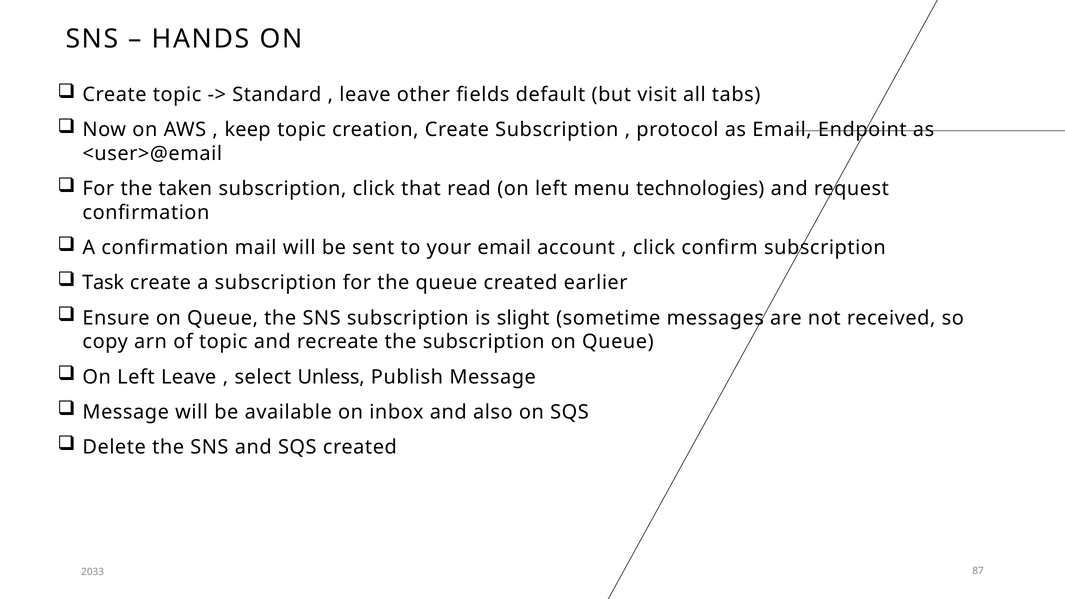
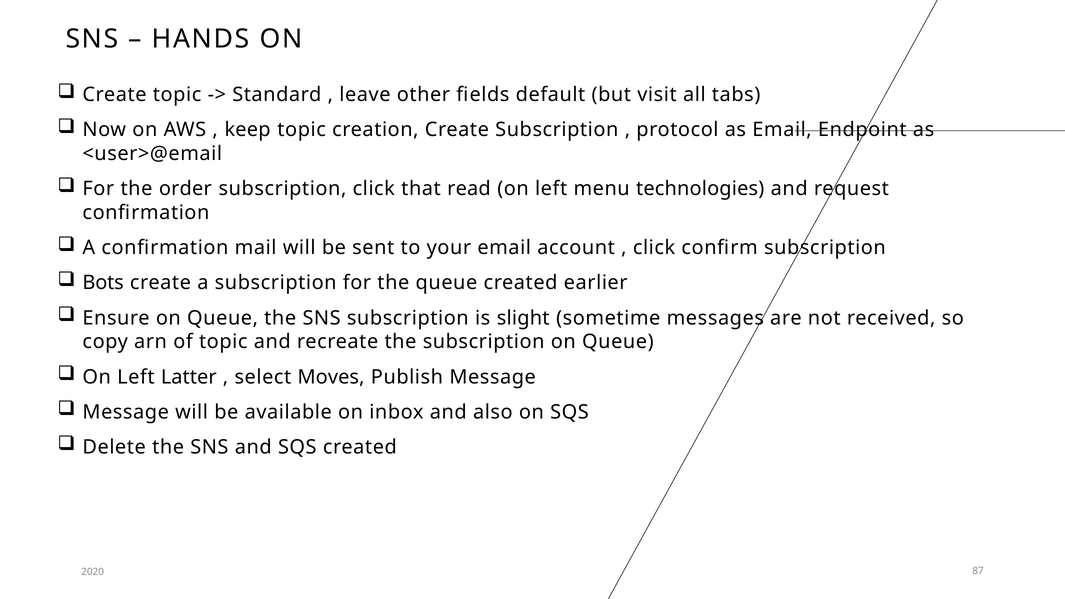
taken: taken -> order (185, 189)
Task: Task -> Bots (103, 283)
Left Leave: Leave -> Latter (189, 377)
Unless: Unless -> Moves (331, 377)
2033: 2033 -> 2020 (93, 572)
